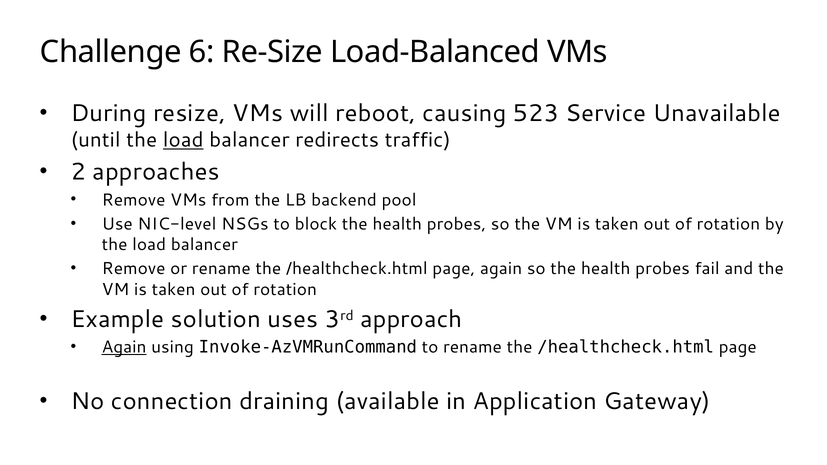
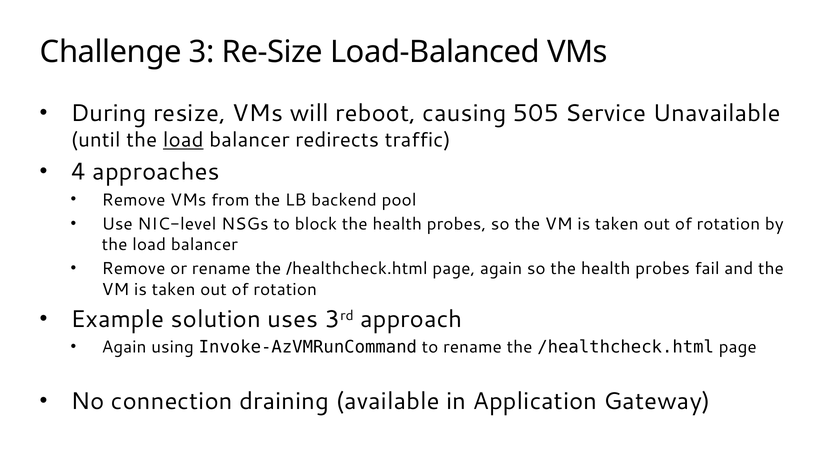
6: 6 -> 3 (202, 52)
523: 523 -> 505 (536, 113)
2: 2 -> 4 (78, 172)
Again underline: present -> none (124, 347)
